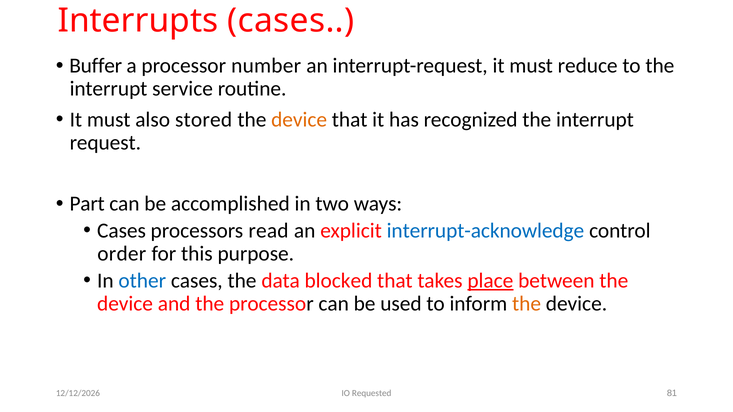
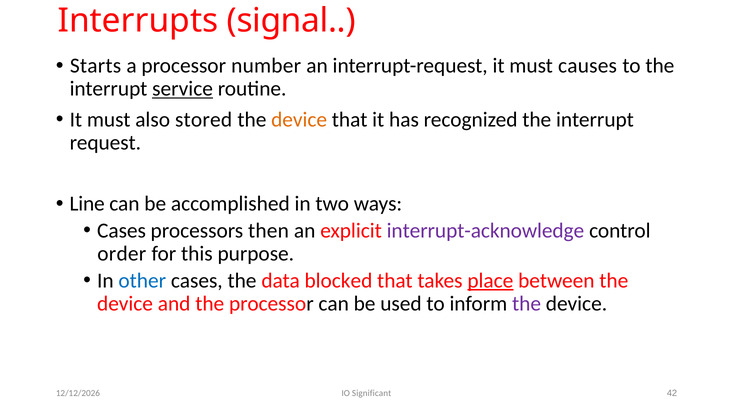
Interrupts cases: cases -> signal (291, 21)
Buffer: Buffer -> Starts (96, 66)
reduce: reduce -> causes (588, 66)
service underline: none -> present (183, 89)
Part: Part -> Line (87, 204)
read: read -> then (268, 231)
interrupt-acknowledge colour: blue -> purple (485, 231)
the colour: orange -> purple (527, 304)
81: 81 -> 42 (672, 394)
Requested: Requested -> Significant (372, 394)
